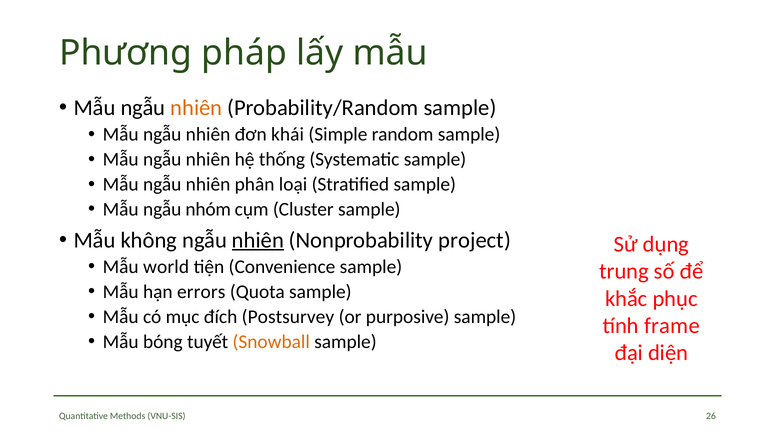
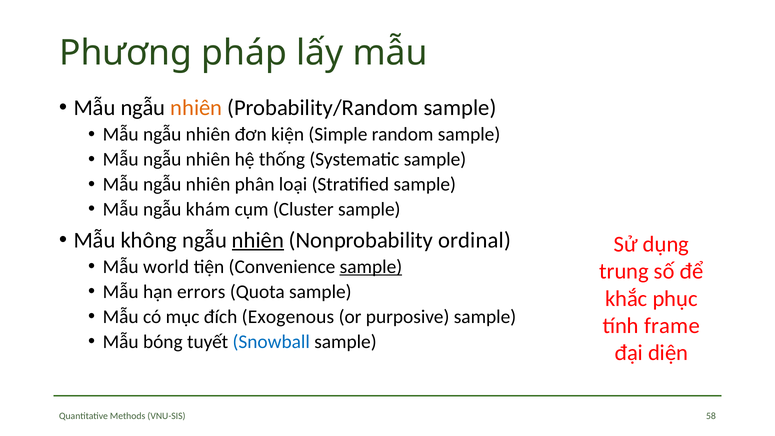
khái: khái -> kiện (288, 134)
nhóm: nhóm -> khám (208, 209)
project: project -> ordinal (475, 240)
sample underline: none -> present (371, 267)
Postsurvey: Postsurvey -> Exogenous (288, 317)
Snowball colour: orange -> blue (271, 342)
26: 26 -> 58 (711, 416)
